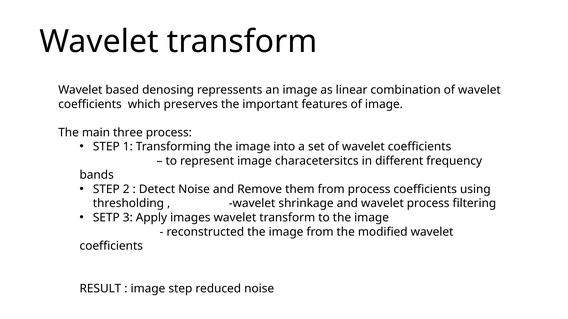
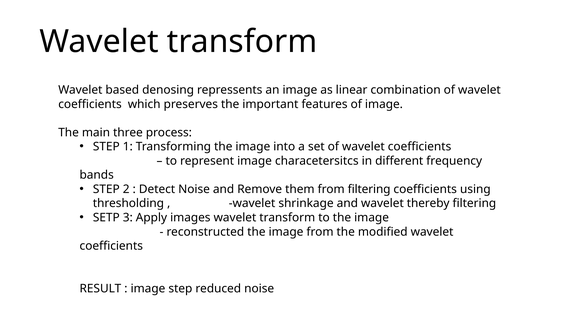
from process: process -> filtering (369, 190)
wavelet process: process -> thereby (428, 204)
